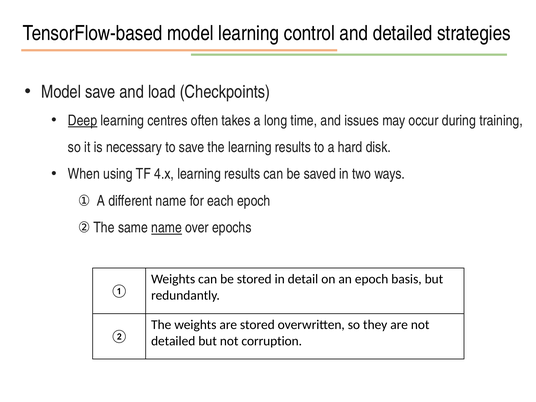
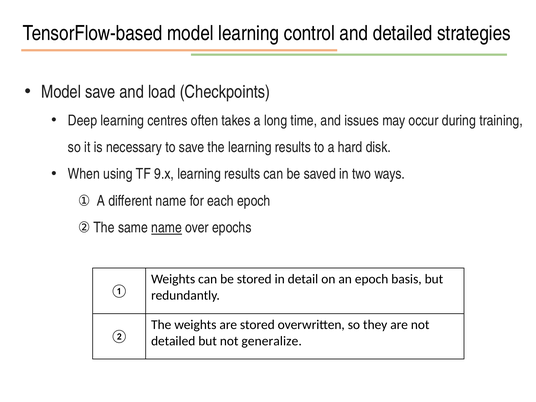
Deep underline: present -> none (83, 120)
4.x: 4.x -> 9.x (164, 174)
corruption: corruption -> generalize (272, 341)
